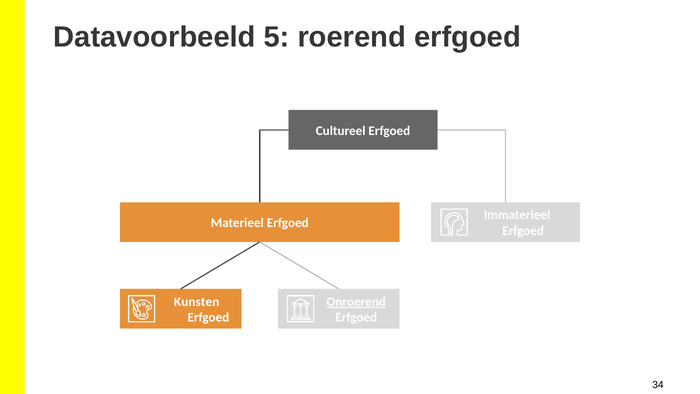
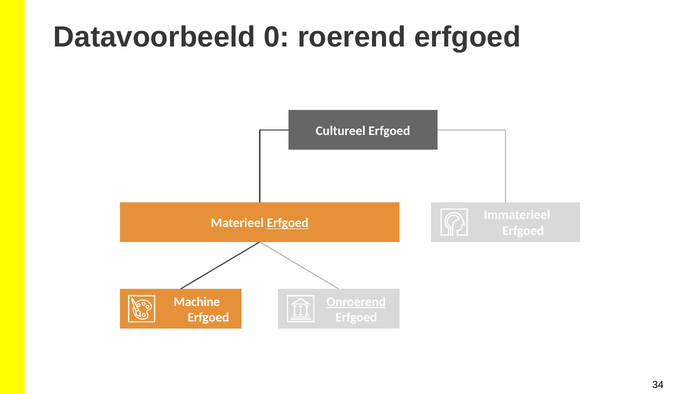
5: 5 -> 0 (277, 37)
Erfgoed underline: none -> present (288, 223)
Kunsten: Kunsten -> Machine (197, 302)
